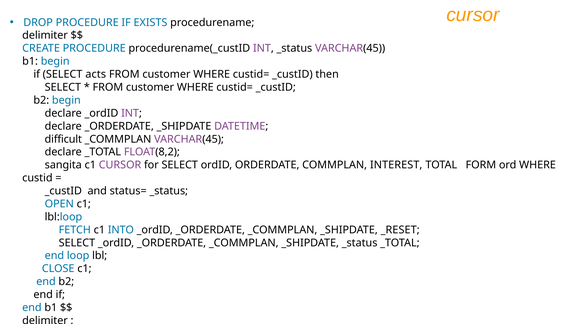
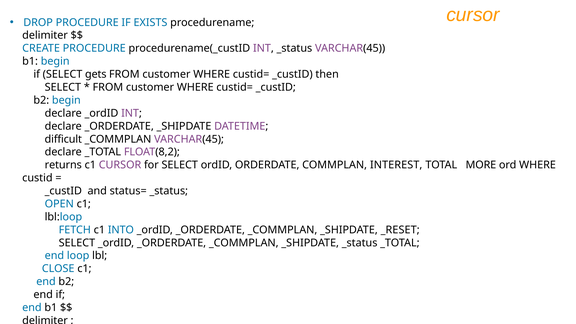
acts: acts -> gets (96, 74)
sangita: sangita -> returns (63, 165)
FORM: FORM -> MORE (481, 165)
